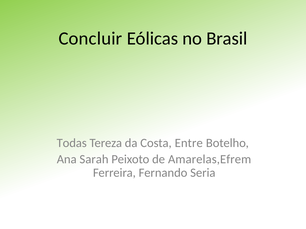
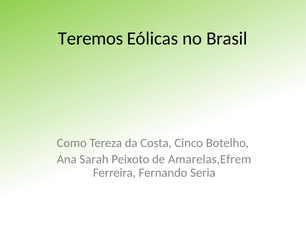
Concluir: Concluir -> Teremos (91, 39)
Todas: Todas -> Como (72, 143)
Entre: Entre -> Cinco (189, 143)
